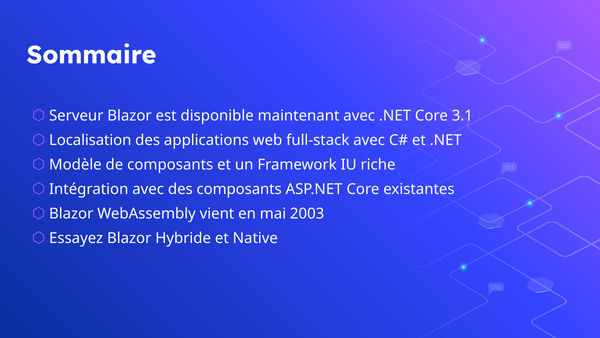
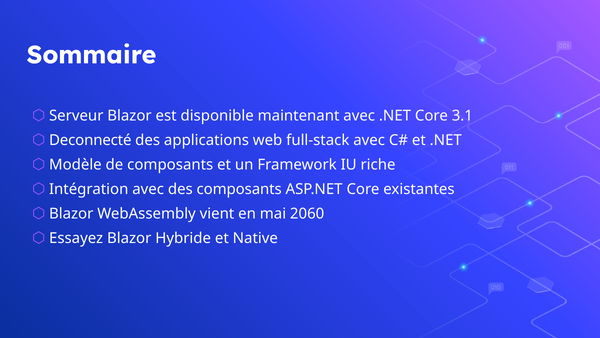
Localisation: Localisation -> Deconnecté (90, 140)
2003: 2003 -> 2060 (307, 213)
